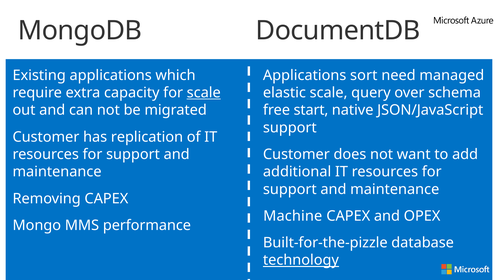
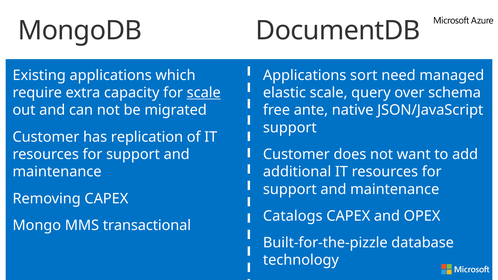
start: start -> ante (311, 110)
Machine: Machine -> Catalogs (293, 216)
performance: performance -> transactional (147, 225)
technology underline: present -> none (301, 260)
